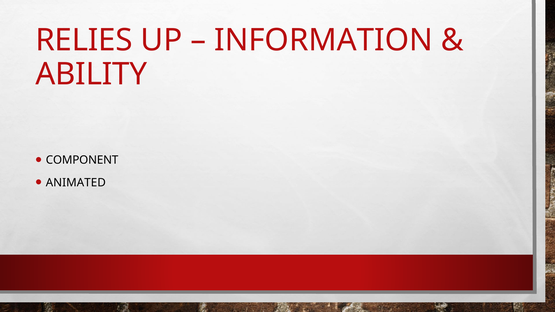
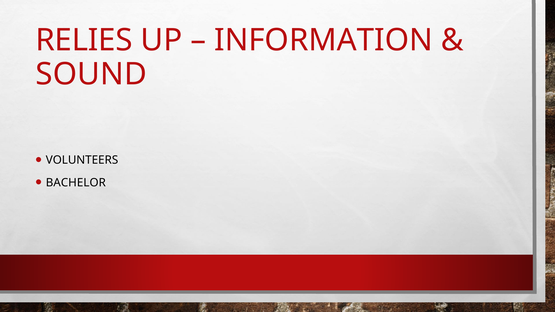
ABILITY: ABILITY -> SOUND (91, 74)
COMPONENT: COMPONENT -> VOLUNTEERS (82, 160)
ANIMATED: ANIMATED -> BACHELOR (76, 183)
